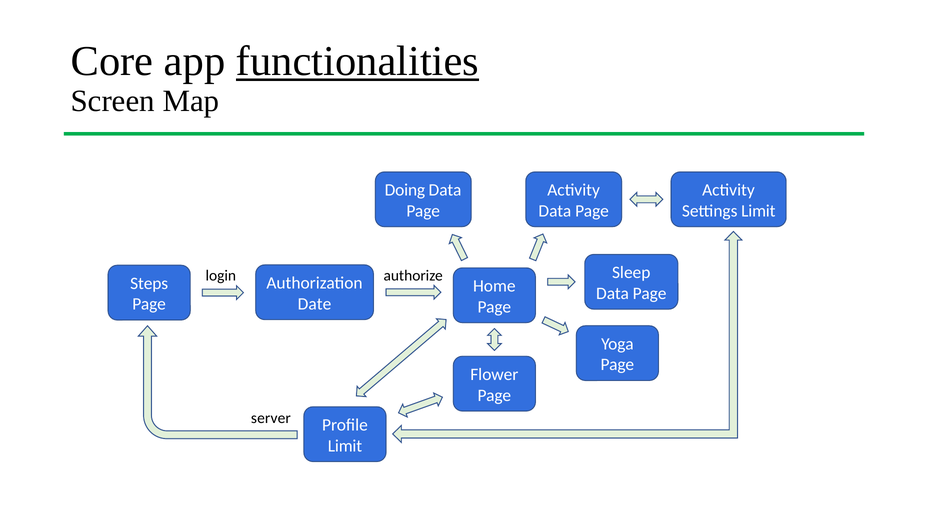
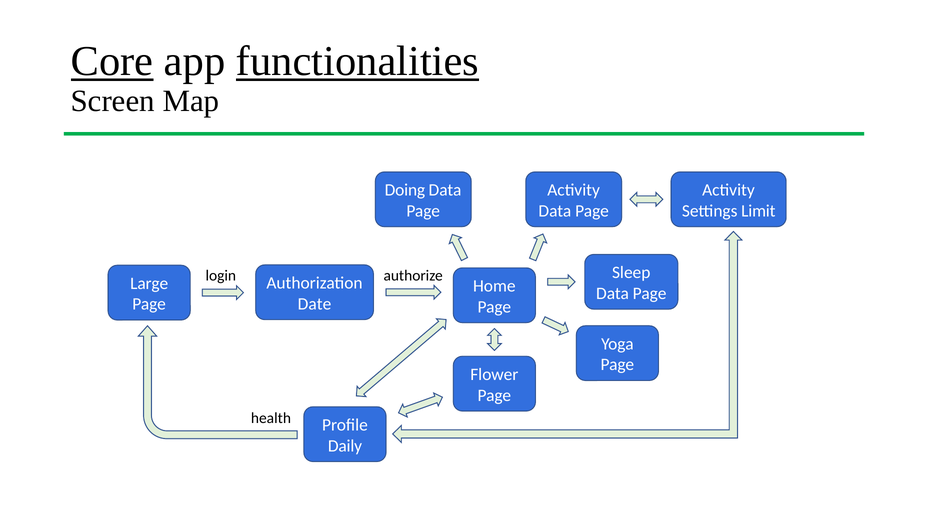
Core underline: none -> present (112, 61)
Steps: Steps -> Large (149, 283)
server: server -> health (271, 418)
Limit: Limit -> Daily (345, 446)
